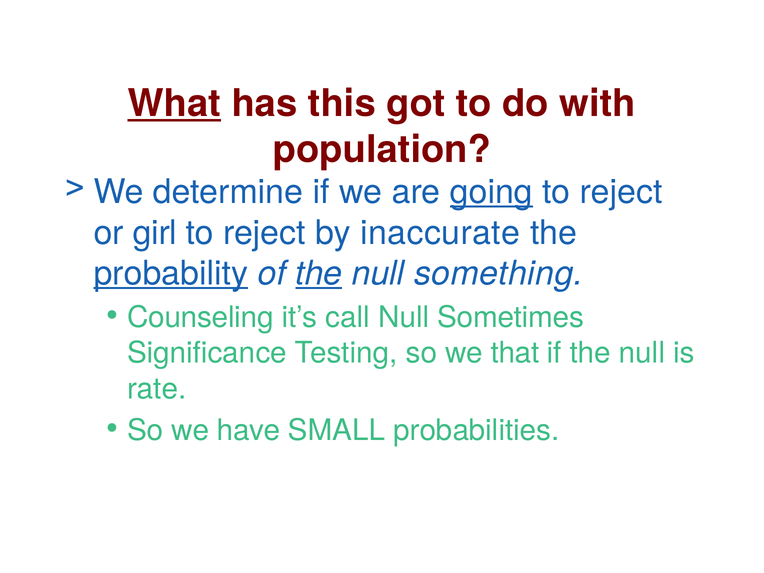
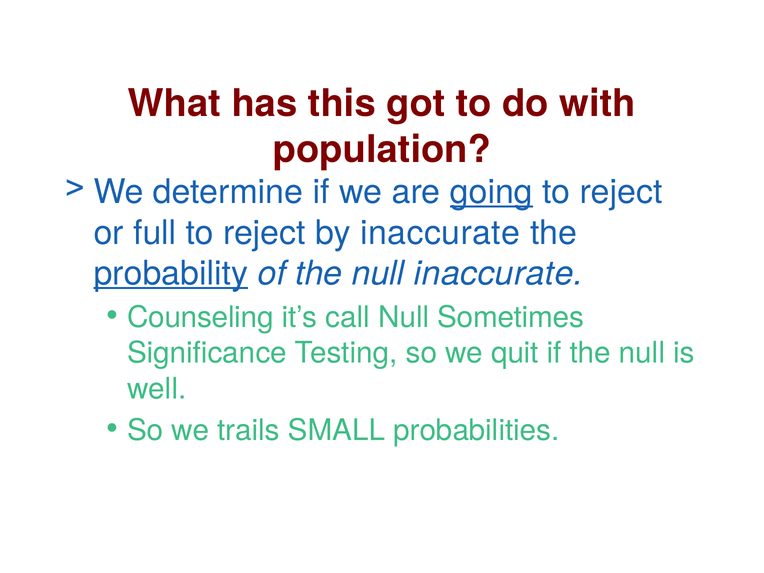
What underline: present -> none (174, 104)
girl: girl -> full (155, 233)
the underline: present -> none (319, 274)
null something: something -> inaccurate (499, 274)
that: that -> quit (515, 353)
rate: rate -> well (157, 389)
have: have -> trails (248, 430)
